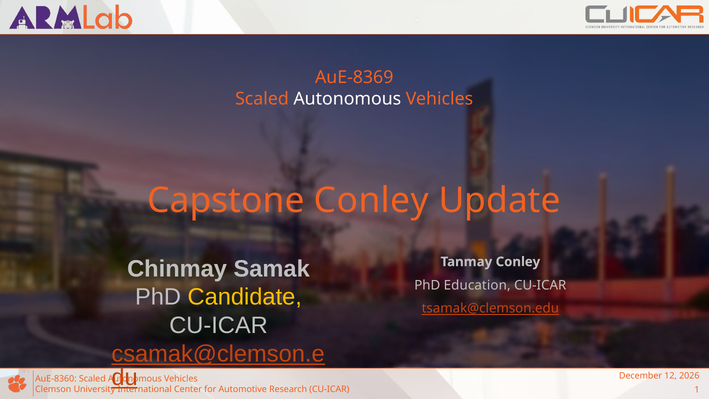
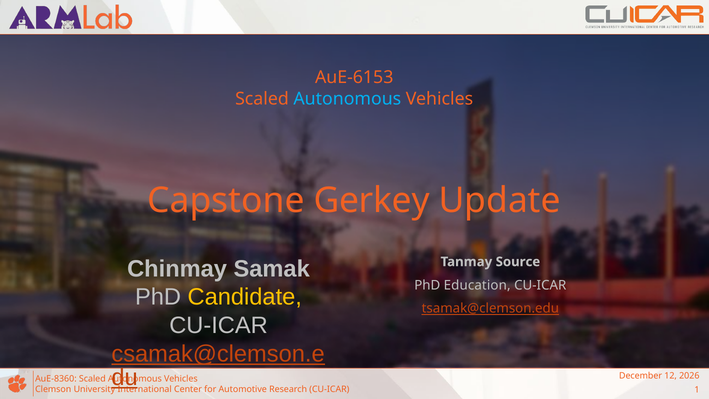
AuE-8369: AuE-8369 -> AuE-6153 (354, 78)
Autonomous colour: white -> light blue (347, 99)
Capstone Conley: Conley -> Gerkey (372, 200)
Tanmay Conley: Conley -> Source (518, 262)
